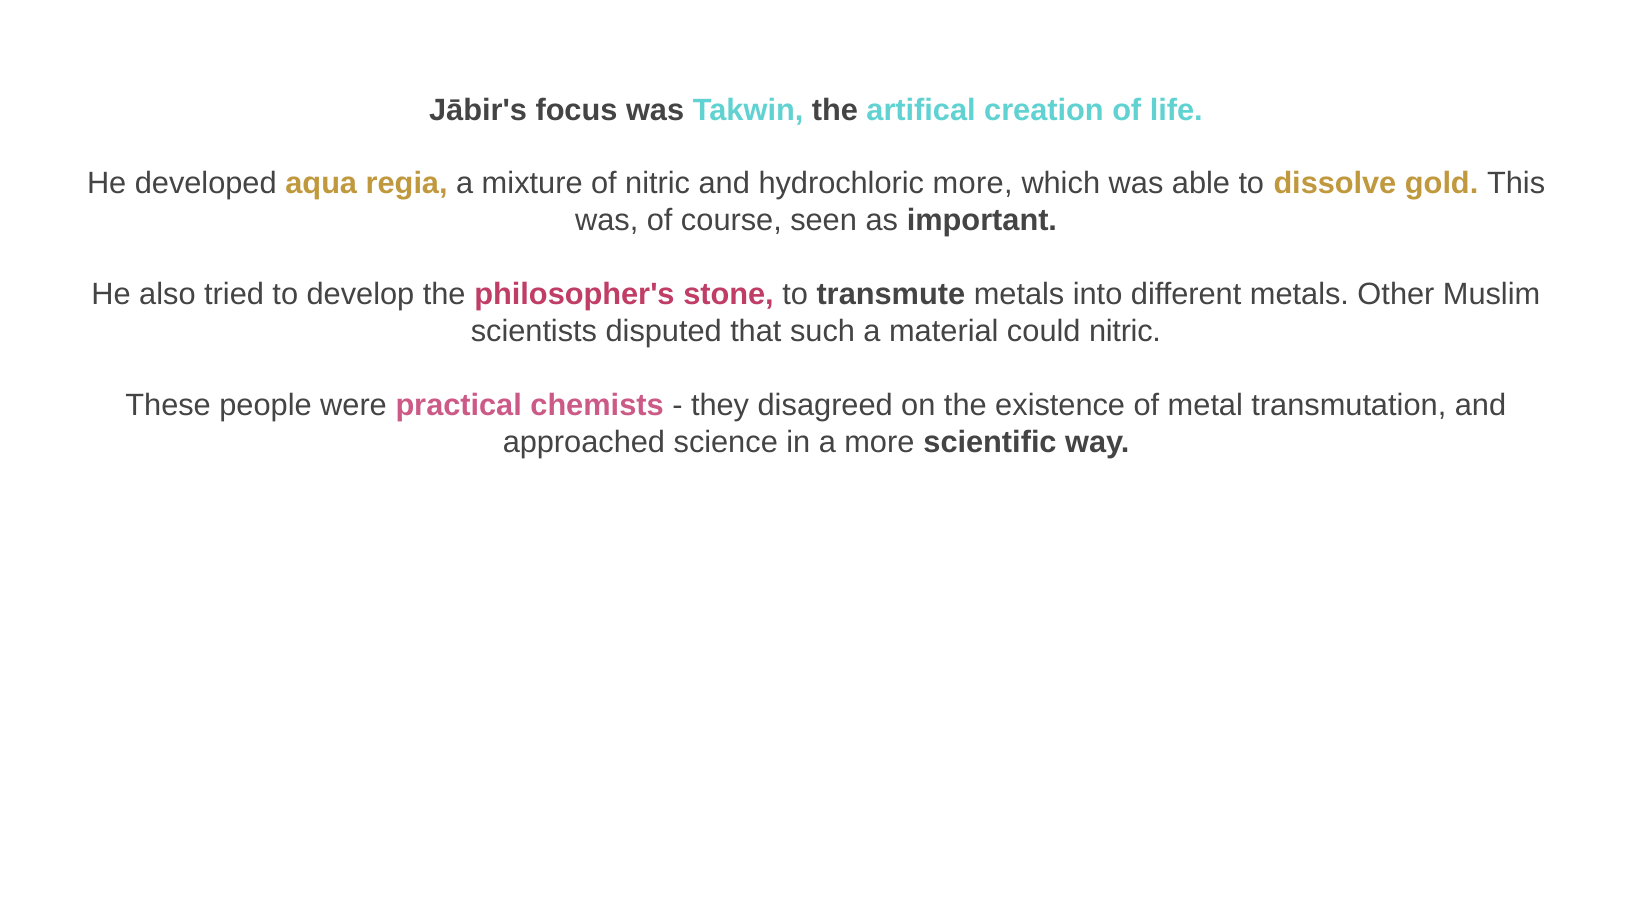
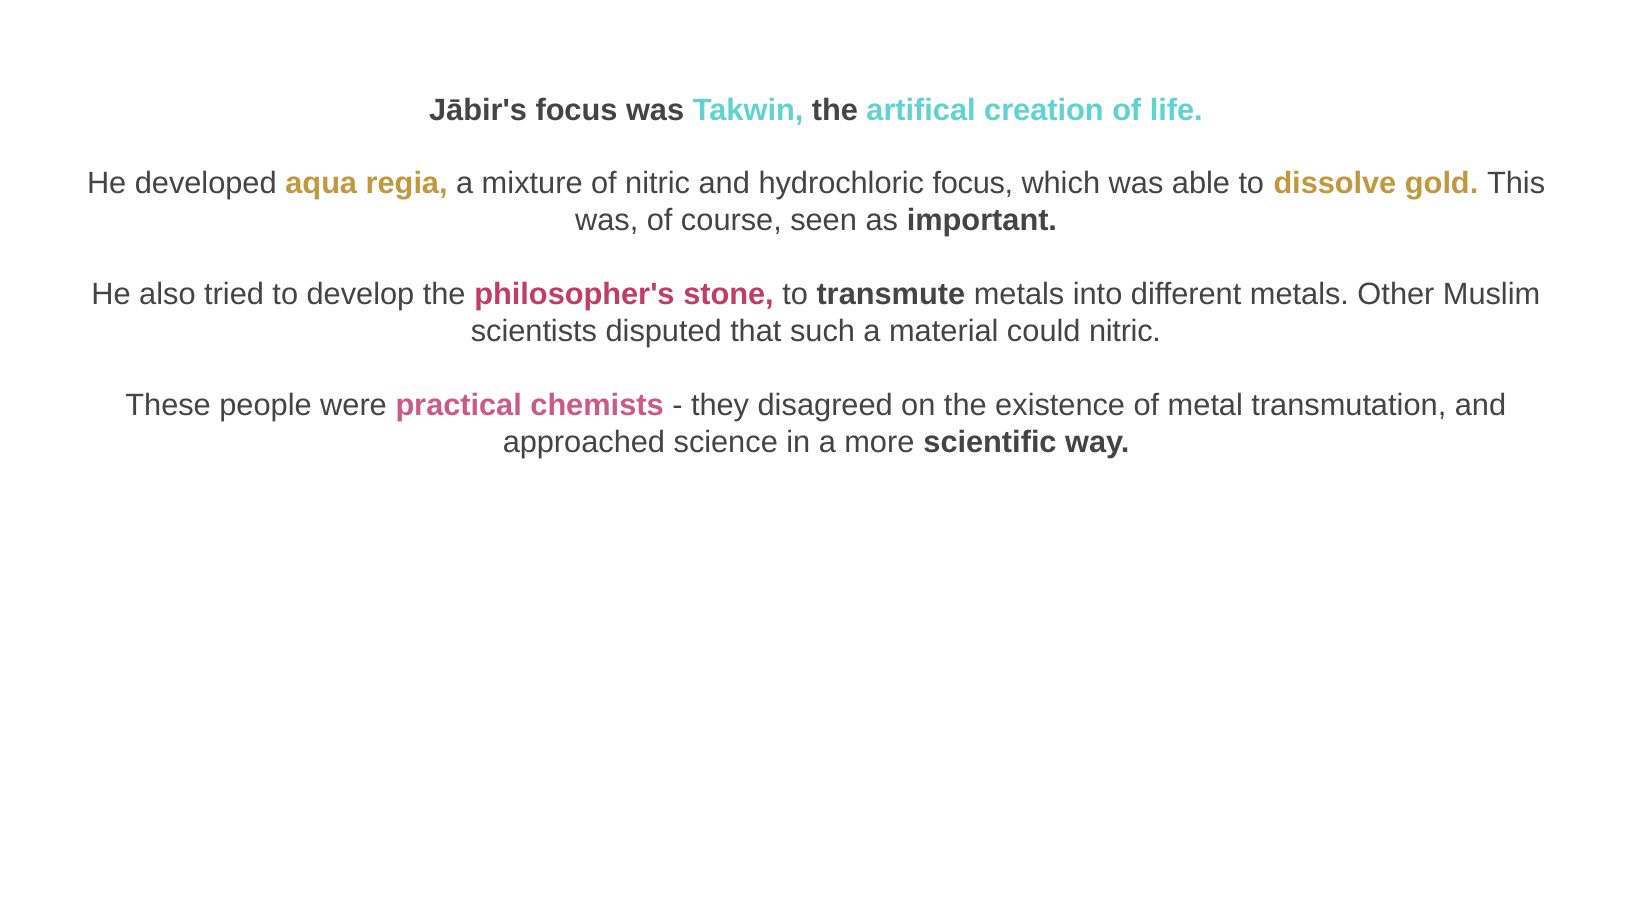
hydrochloric more: more -> focus (973, 184)
